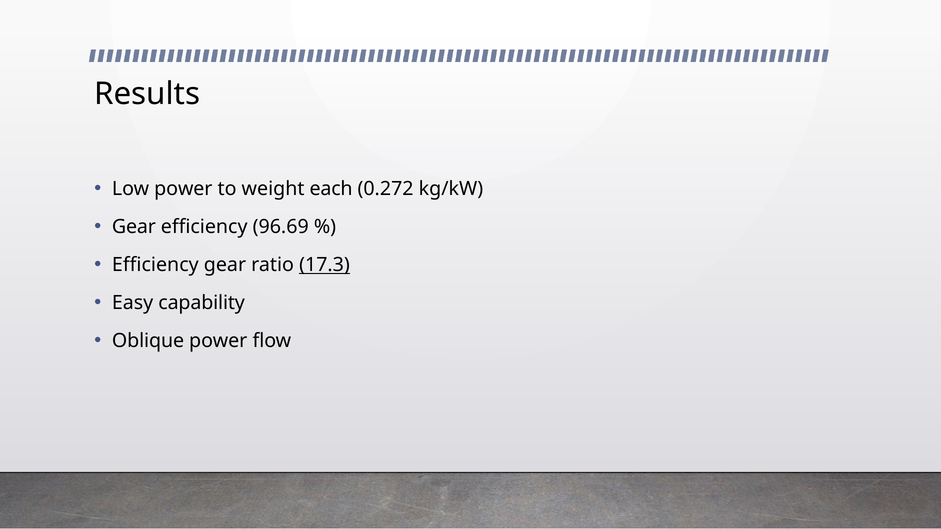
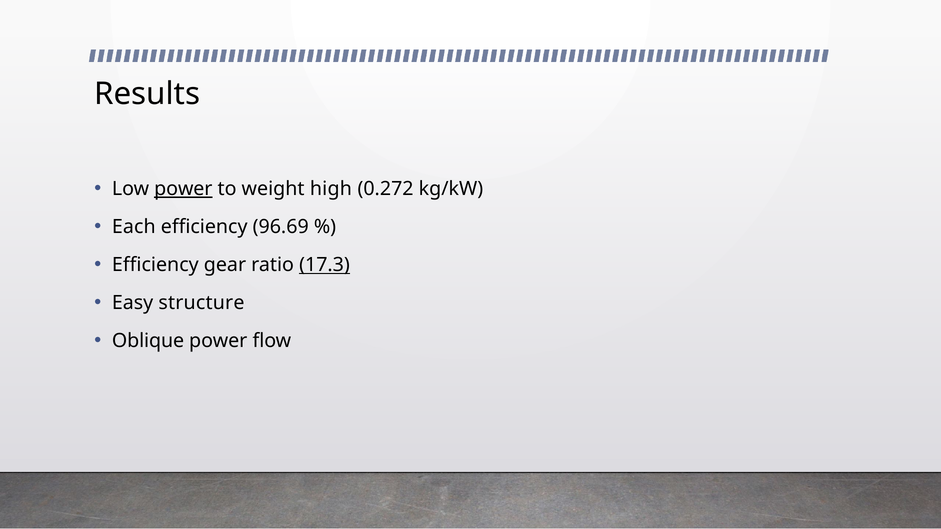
power underline: none -> present (183, 189)
each: each -> high (331, 189)
Gear: Gear -> Each (134, 227)
capability: capability -> structure (201, 303)
